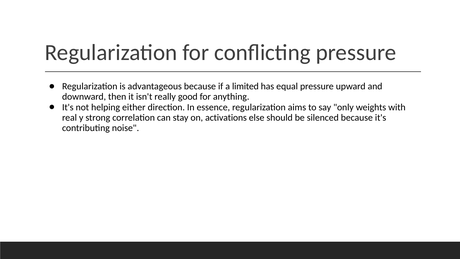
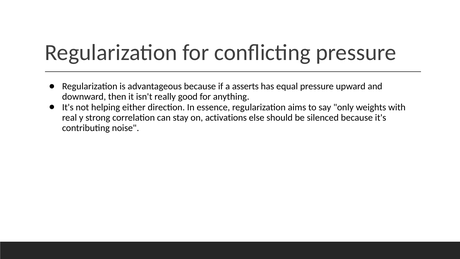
limited: limited -> asserts (245, 86)
